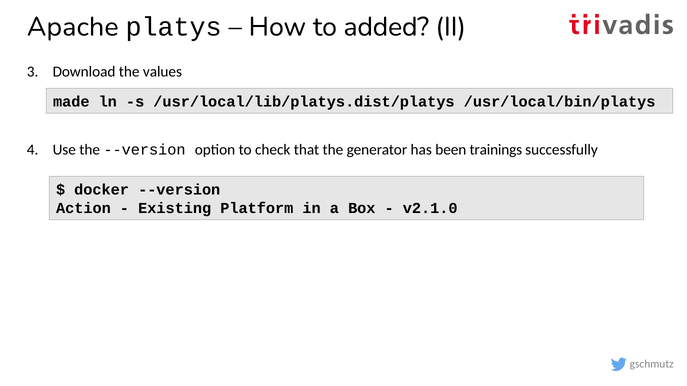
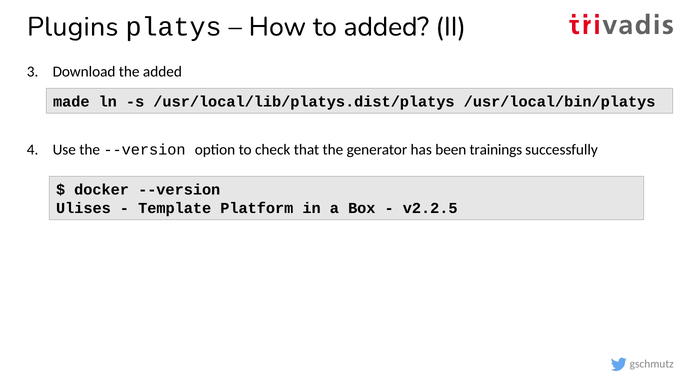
Apache: Apache -> Plugins (73, 27)
the values: values -> added (162, 72)
Action: Action -> Ulises (83, 208)
Existing: Existing -> Template (175, 208)
v2.1.0: v2.1.0 -> v2.2.5 (430, 208)
